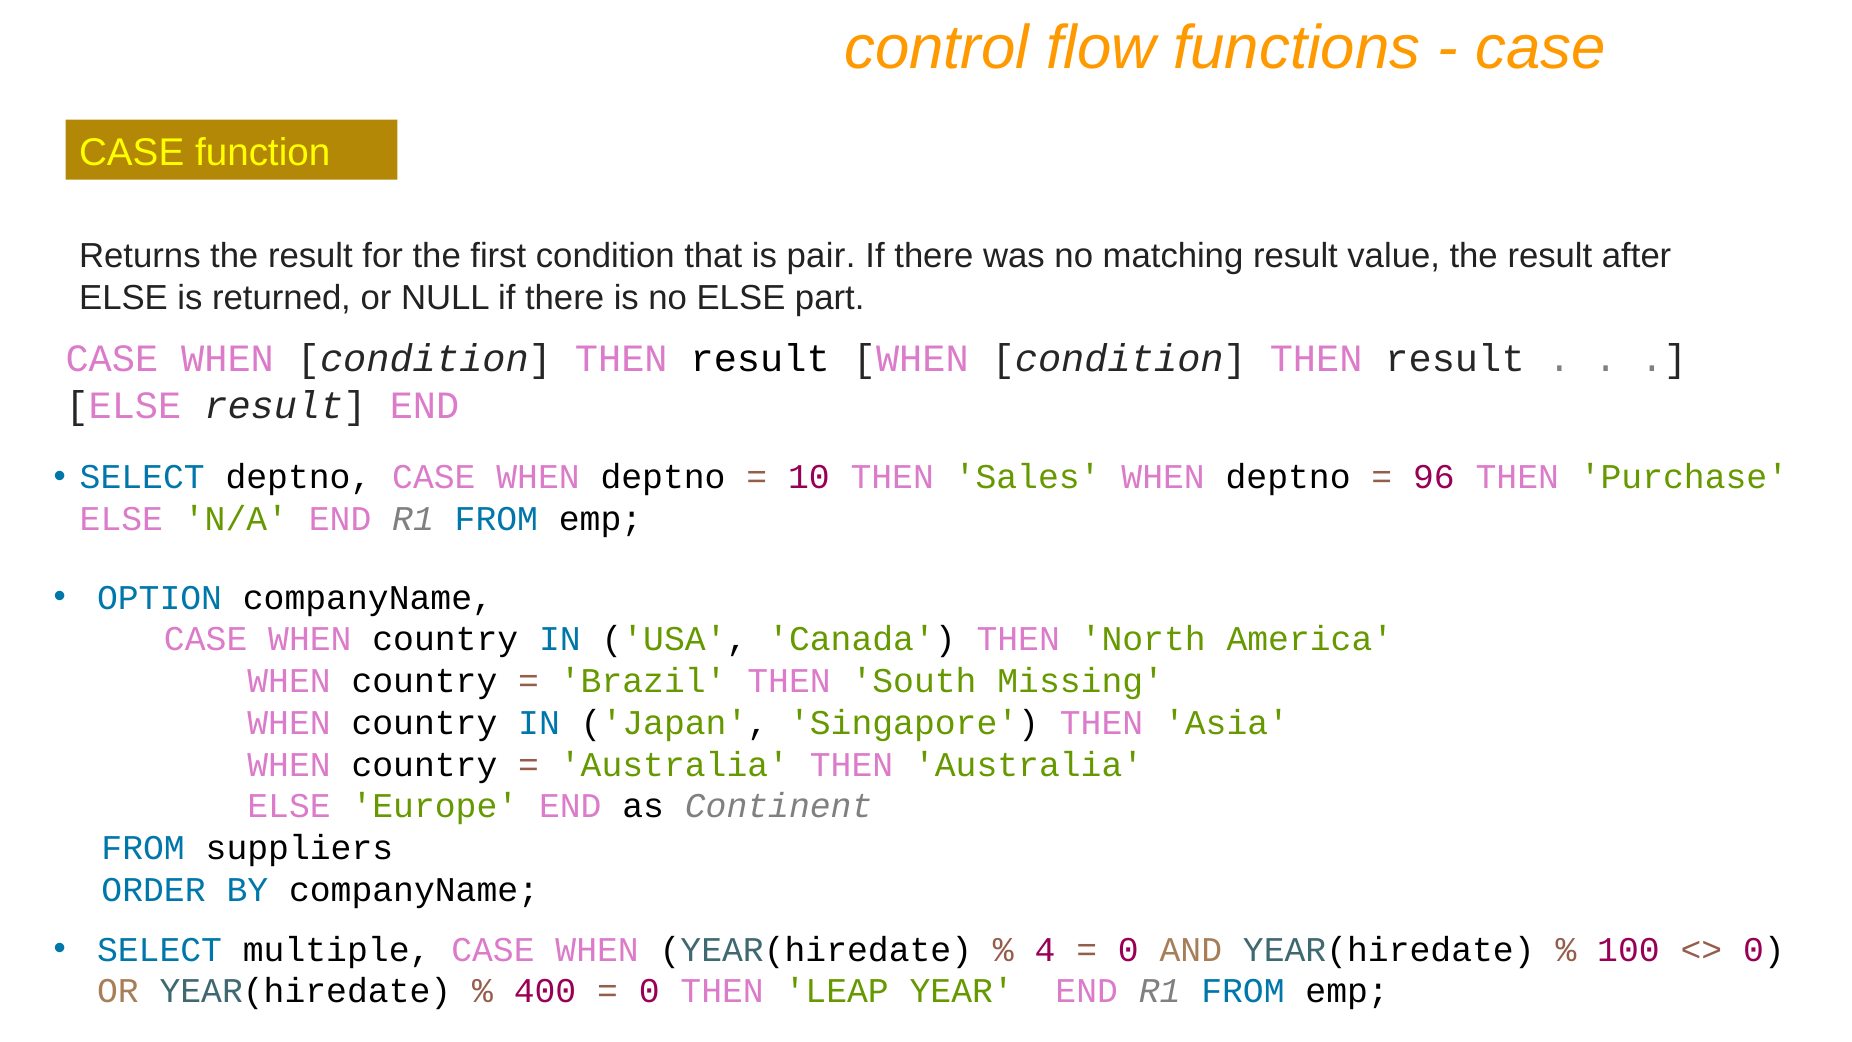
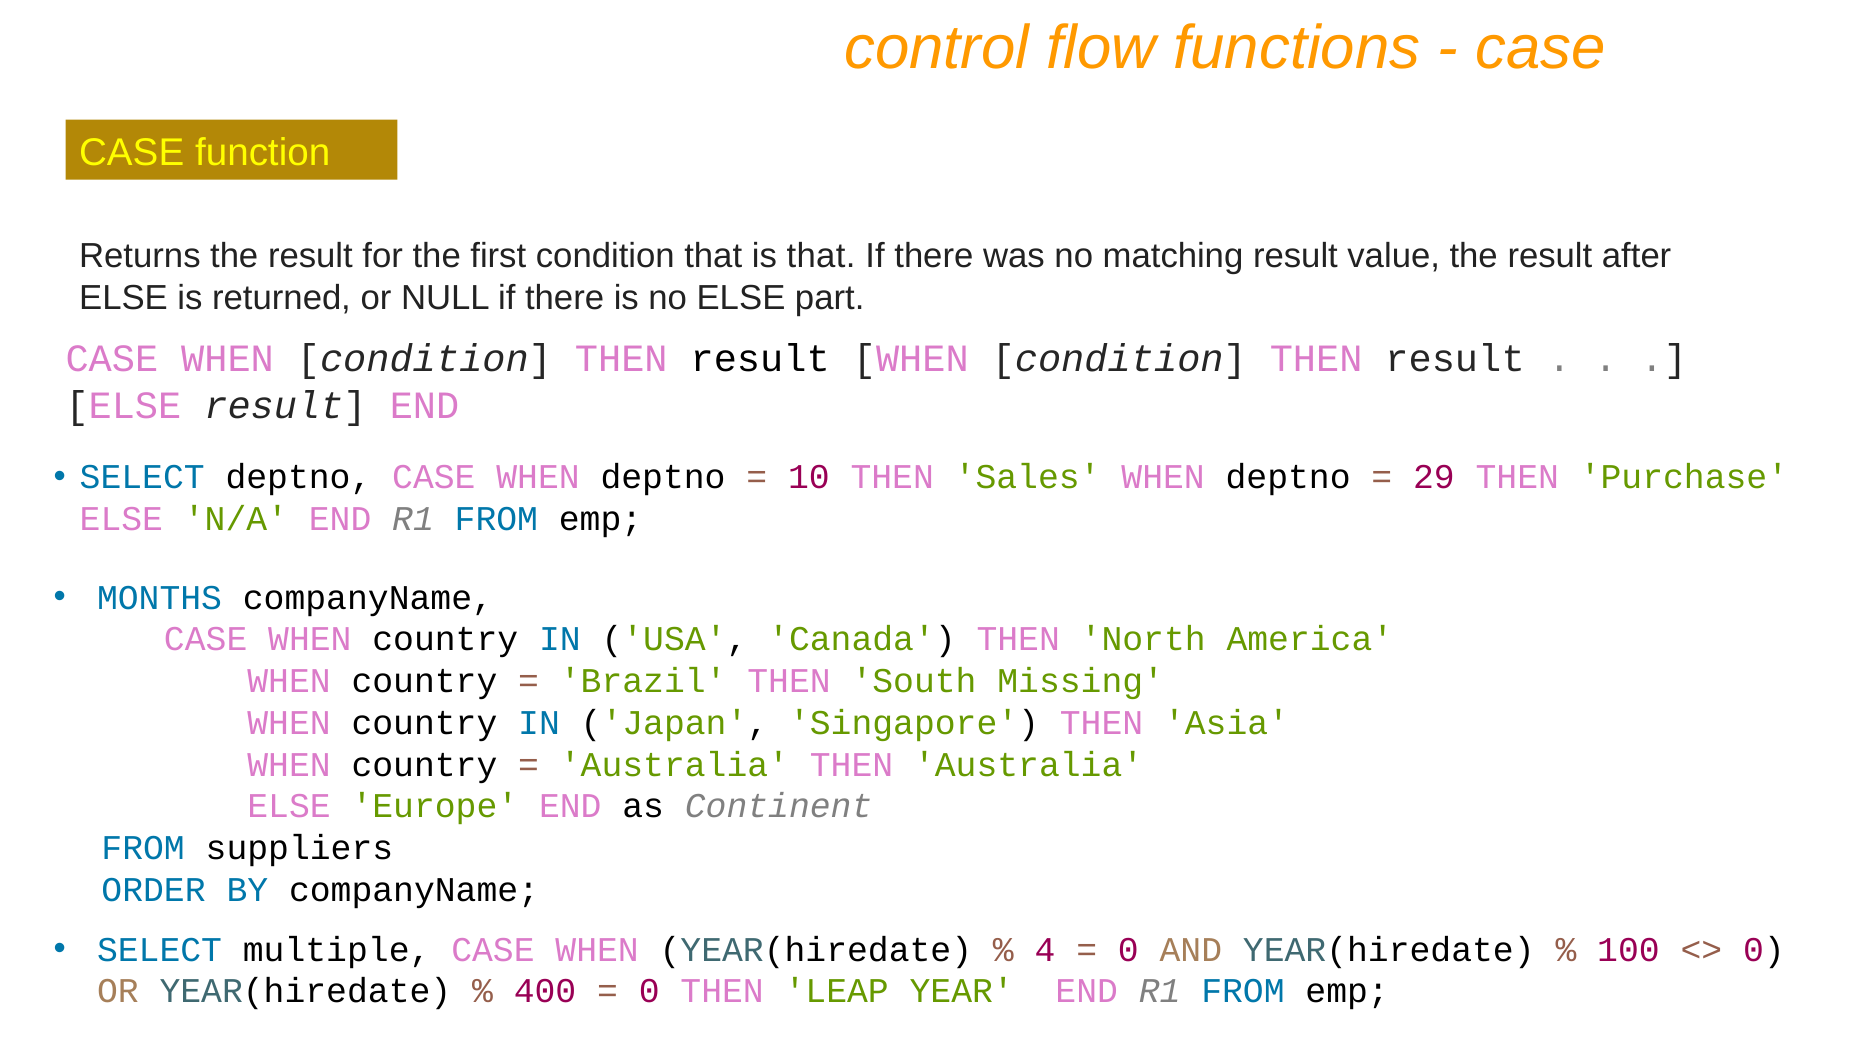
is pair: pair -> that (821, 256)
96: 96 -> 29 (1434, 477)
OPTION: OPTION -> MONTHS (160, 598)
